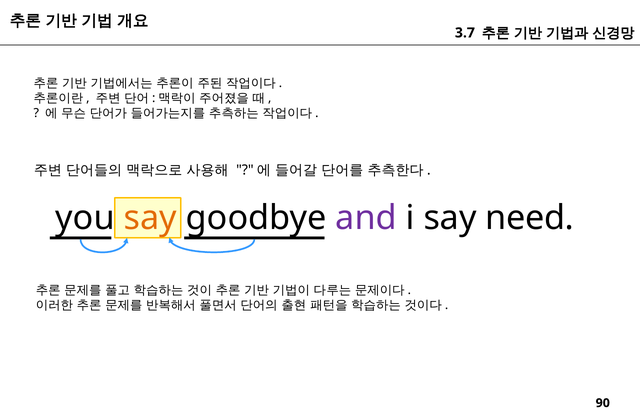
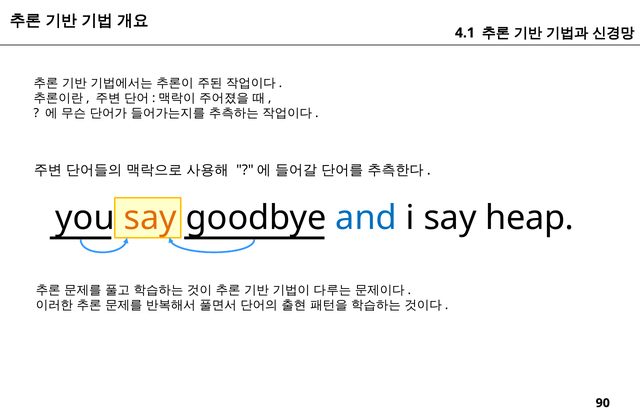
3.7: 3.7 -> 4.1 (465, 33)
and colour: purple -> blue (366, 218)
need: need -> heap (530, 218)
